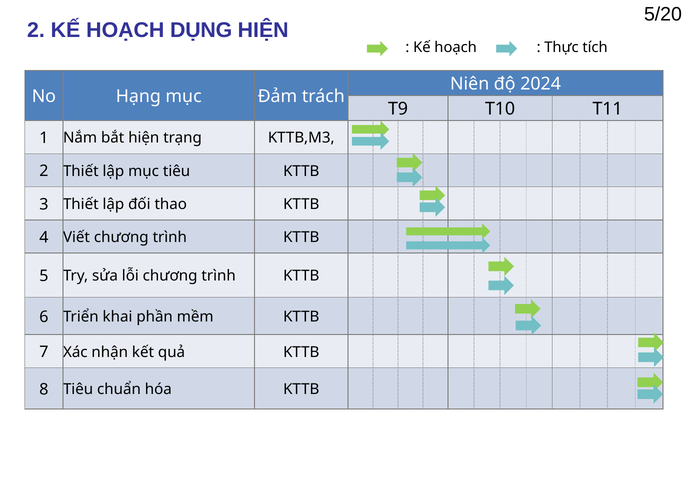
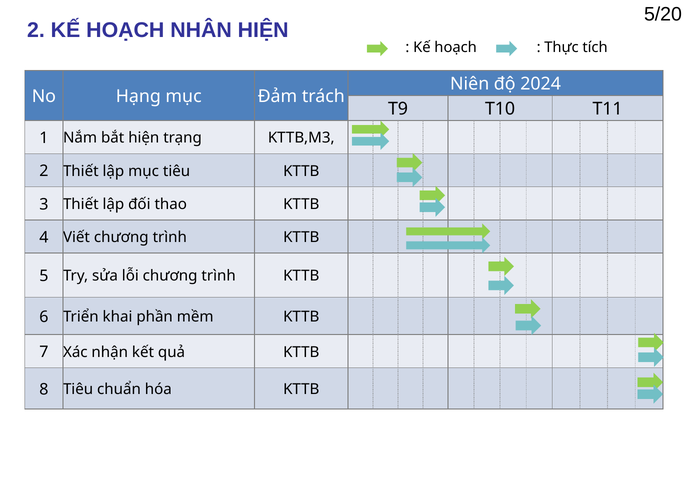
DỤNG: DỤNG -> NHÂN (201, 30)
